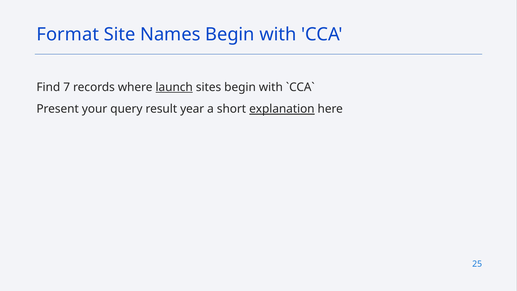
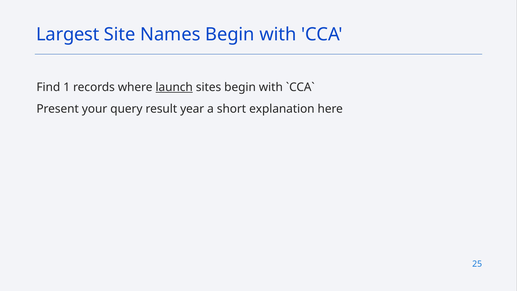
Format: Format -> Largest (68, 35)
7: 7 -> 1 (67, 87)
explanation underline: present -> none (282, 109)
